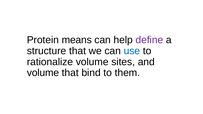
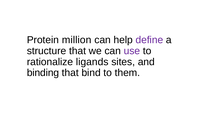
means: means -> million (77, 40)
use colour: blue -> purple (132, 51)
rationalize volume: volume -> ligands (92, 62)
volume: volume -> binding (43, 73)
